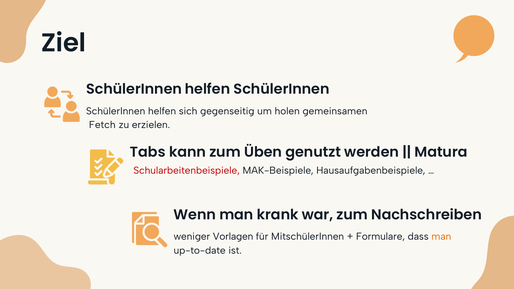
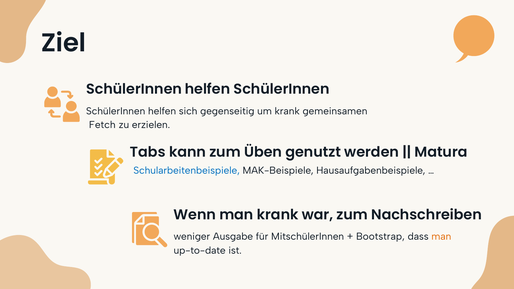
um holen: holen -> krank (287, 111)
Schularbeitenbeispiele colour: red -> blue (187, 171)
Vorlagen: Vorlagen -> Ausgabe (233, 237)
Formulare: Formulare -> Bootstrap (380, 237)
